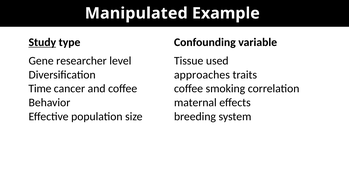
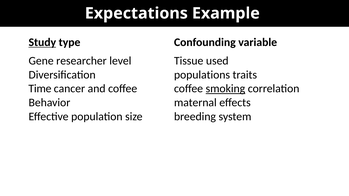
Manipulated: Manipulated -> Expectations (136, 13)
approaches: approaches -> populations (202, 75)
smoking underline: none -> present (225, 89)
